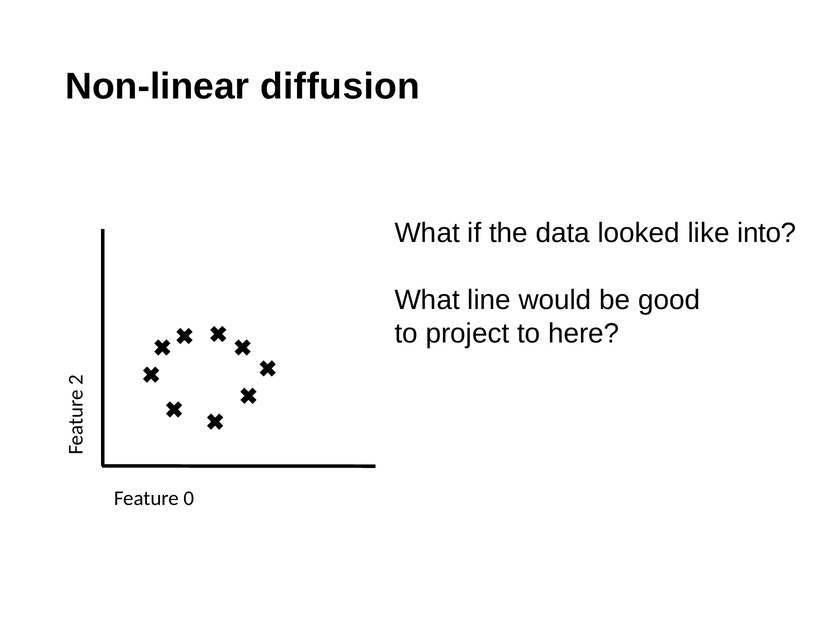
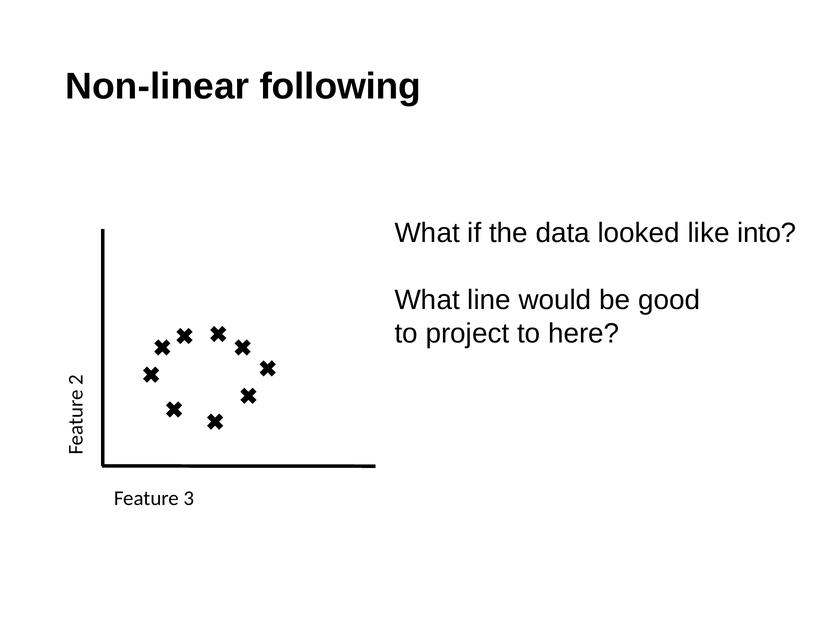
diffusion: diffusion -> following (340, 87)
0: 0 -> 3 (189, 498)
